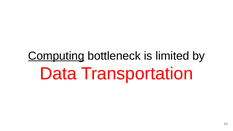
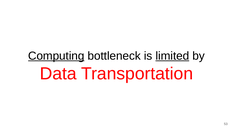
limited underline: none -> present (172, 56)
